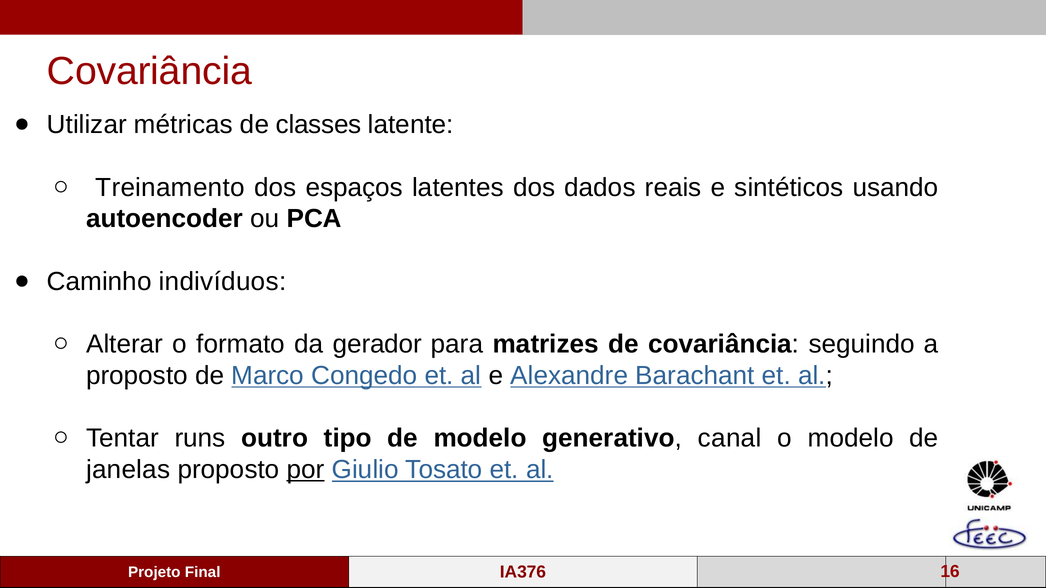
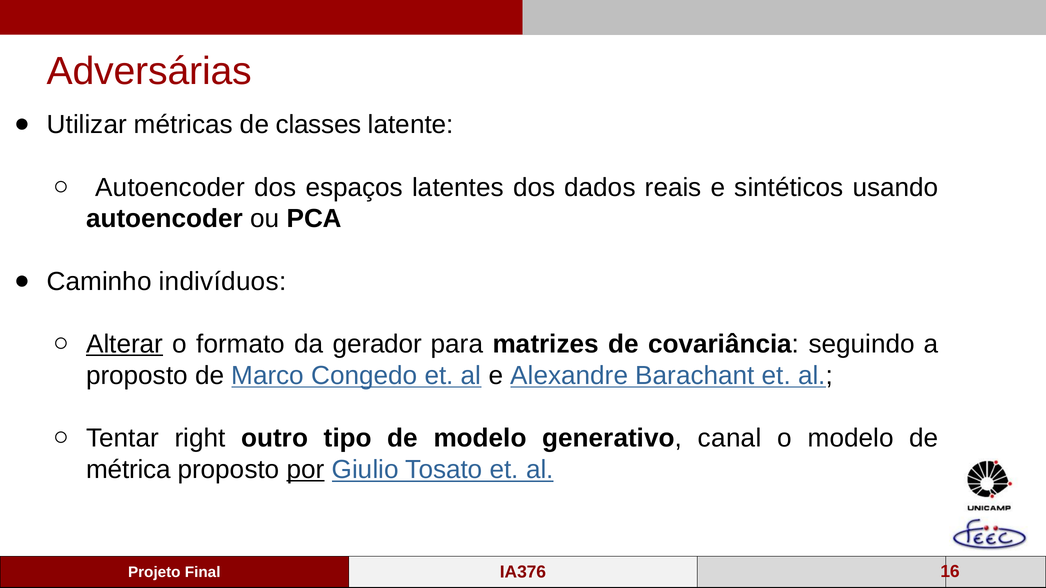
Covariância: Covariância -> Adversárias (149, 71)
Treinamento: Treinamento -> Autoencoder (170, 188)
Alterar underline: none -> present (125, 344)
runs: runs -> right (200, 439)
janelas: janelas -> métrica (128, 470)
